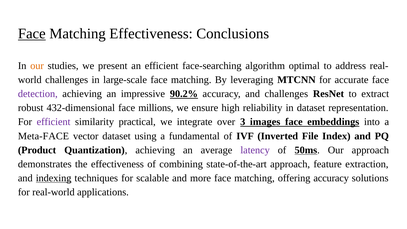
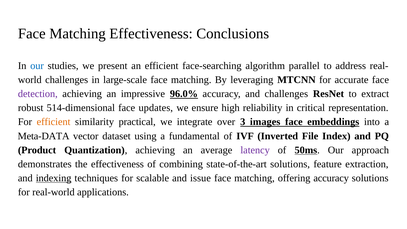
Face underline: present -> none (32, 34)
our colour: orange -> blue (37, 66)
optimal: optimal -> parallel (304, 66)
90.2%: 90.2% -> 96.0% (184, 94)
432-dimensional: 432-dimensional -> 514-dimensional (81, 108)
millions: millions -> updates (156, 108)
in dataset: dataset -> critical (311, 108)
efficient colour: purple -> orange (54, 122)
Meta-FACE: Meta-FACE -> Meta-DATA (44, 136)
state-of-the-art approach: approach -> solutions (290, 164)
more: more -> issue (200, 178)
